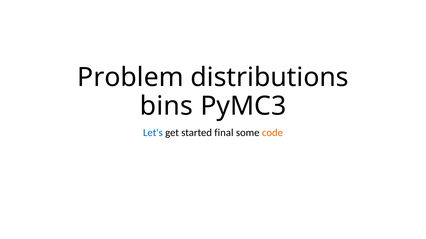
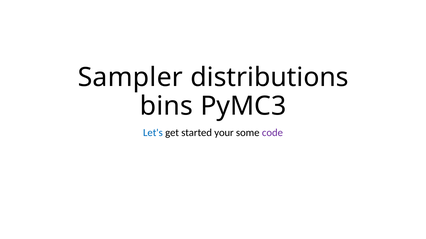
Problem: Problem -> Sampler (130, 78)
final: final -> your (224, 133)
code colour: orange -> purple (272, 133)
